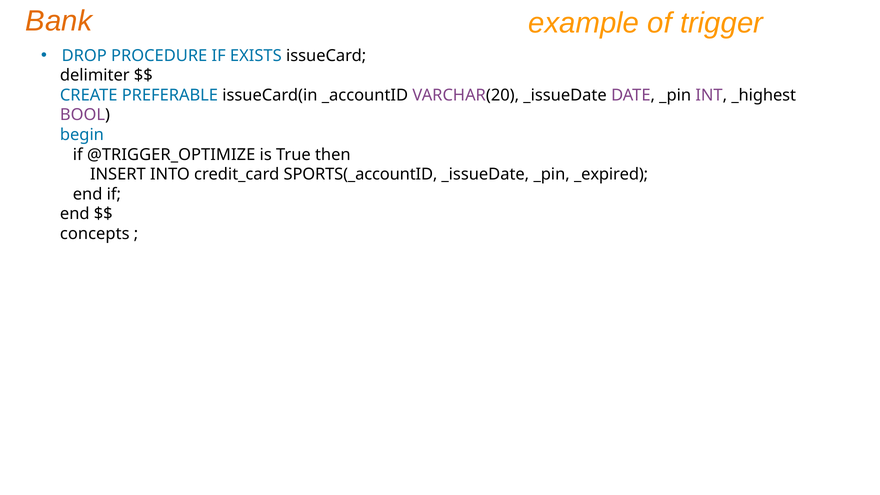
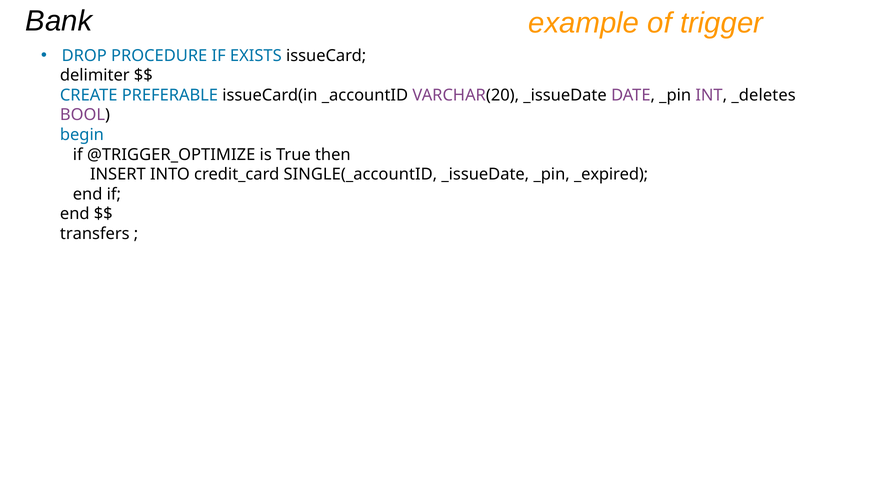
Bank colour: orange -> black (59, 21)
_highest: _highest -> _deletes (764, 95)
SPORTS(_accountID: SPORTS(_accountID -> SINGLE(_accountID (360, 174)
concepts: concepts -> transfers (95, 234)
